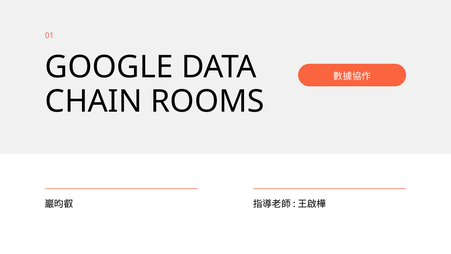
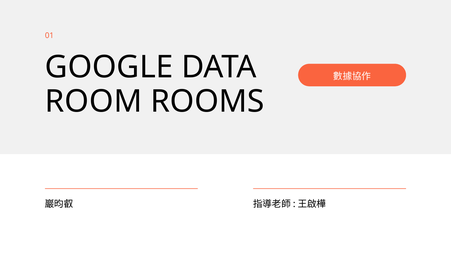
CHAIN: CHAIN -> ROOM (94, 101)
